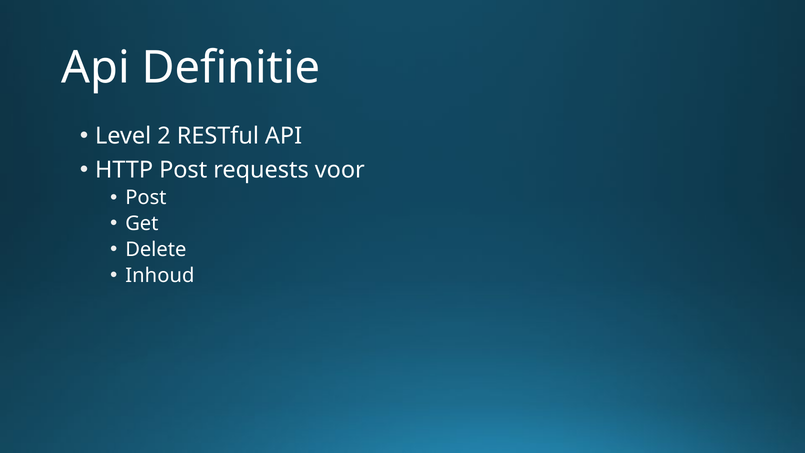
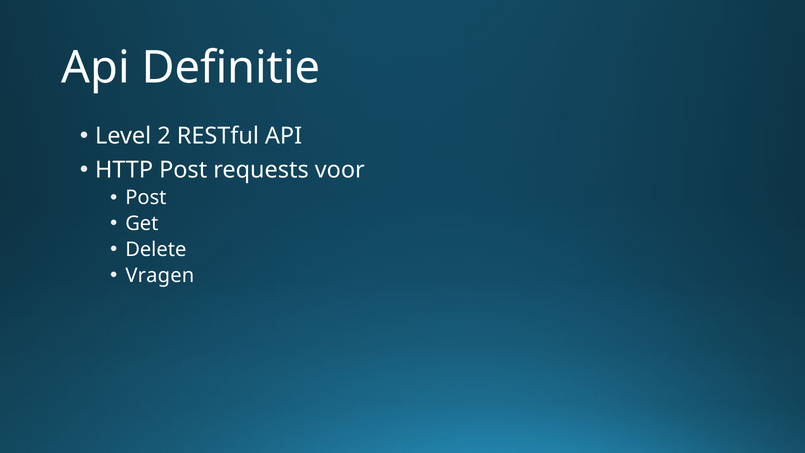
Inhoud: Inhoud -> Vragen (160, 275)
